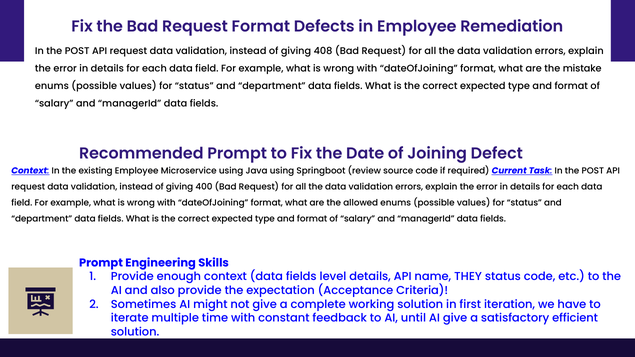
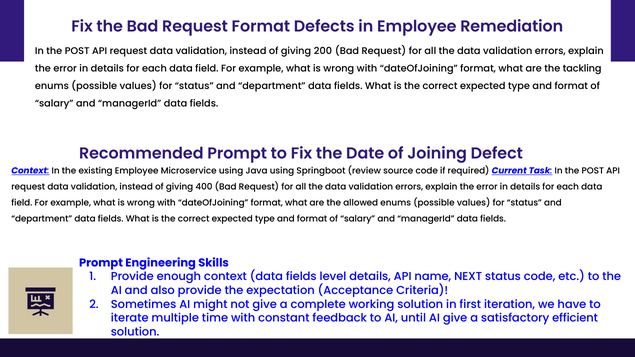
408: 408 -> 200 (323, 51)
mistake: mistake -> tackling (582, 69)
THEY: THEY -> NEXT (468, 277)
